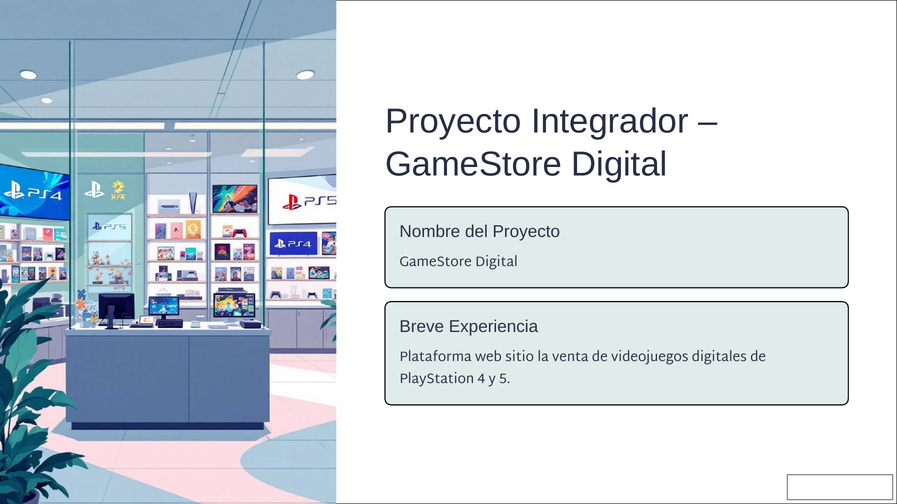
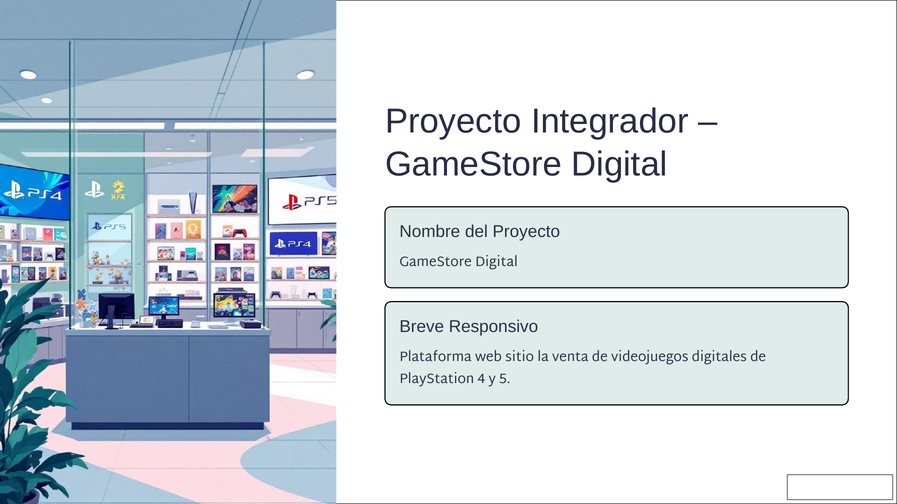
Experiencia: Experiencia -> Responsivo (493, 327)
